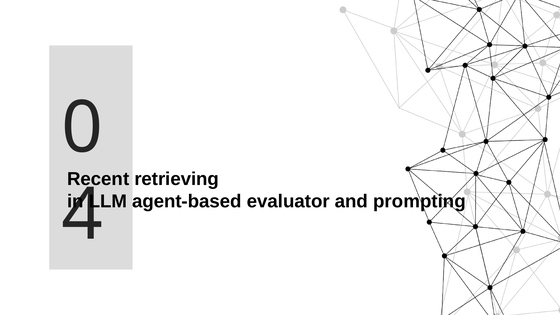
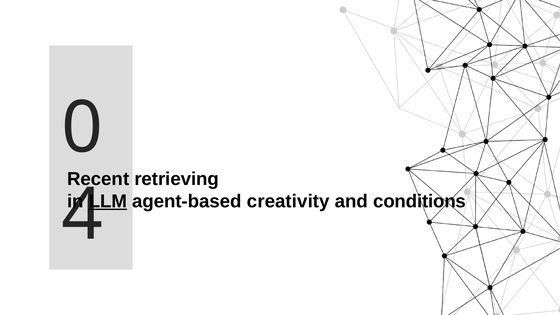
LLM underline: none -> present (108, 201)
evaluator: evaluator -> creativity (288, 201)
prompting: prompting -> conditions (420, 201)
